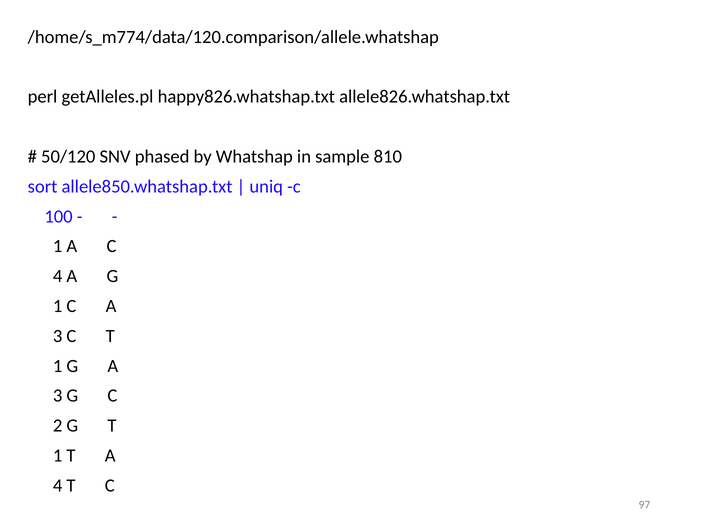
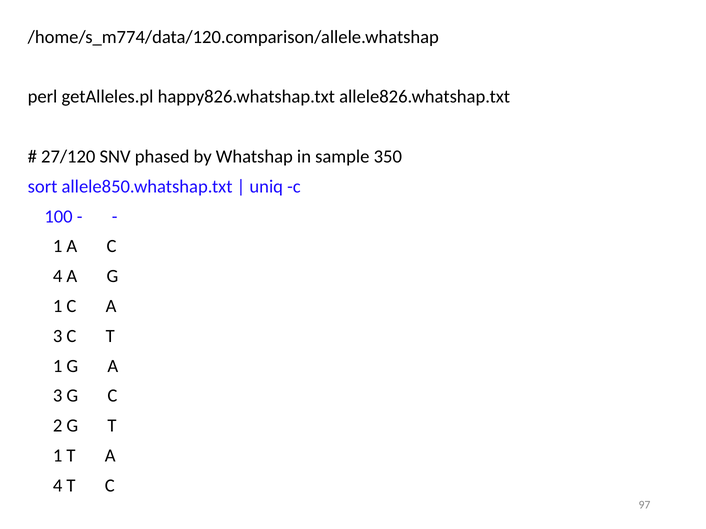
50/120: 50/120 -> 27/120 (68, 157)
810: 810 -> 350 (388, 157)
